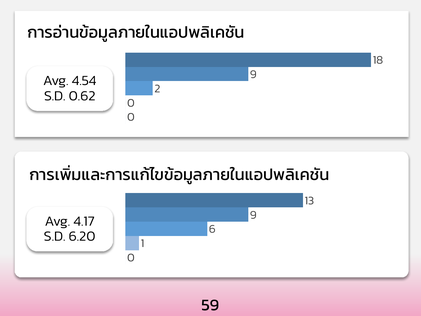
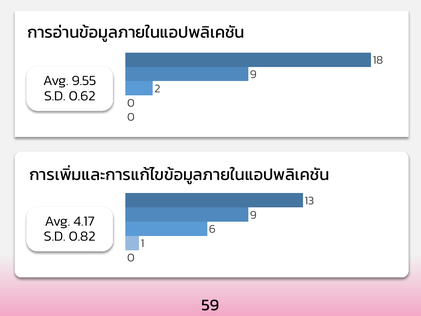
4.54: 4.54 -> 9.55 (84, 81)
6.20: 6.20 -> 0.82 (82, 236)
